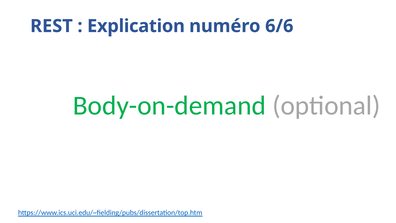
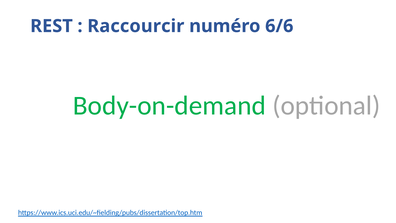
Explication: Explication -> Raccourcir (136, 26)
